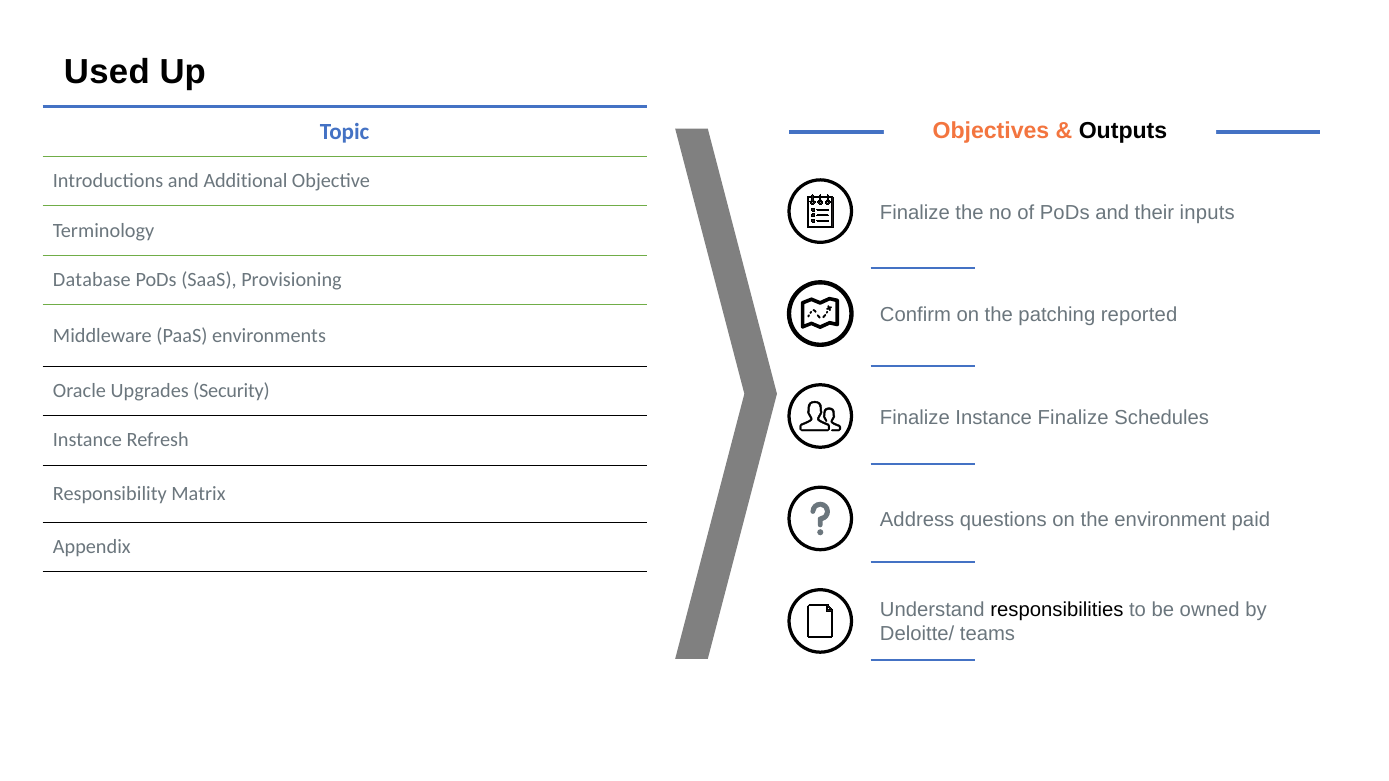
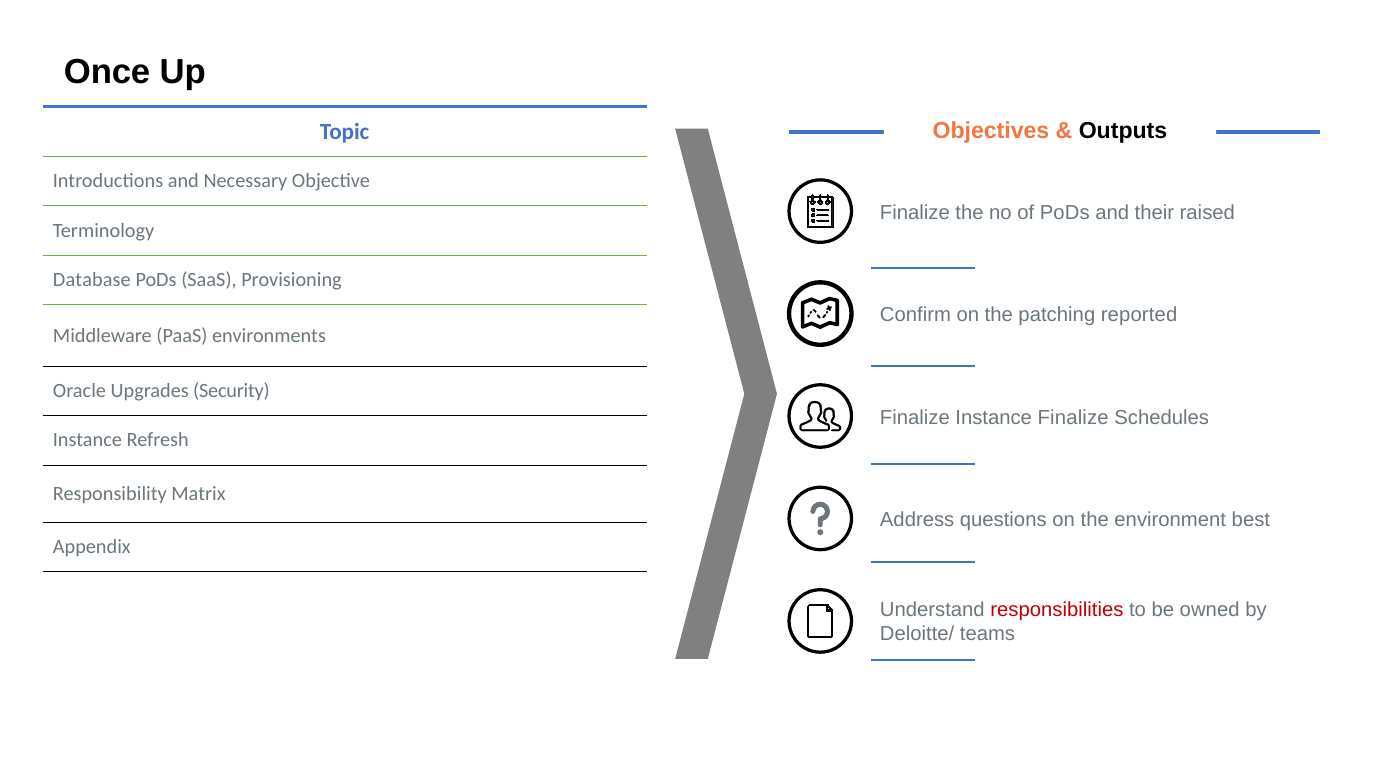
Used: Used -> Once (107, 72)
Additional: Additional -> Necessary (245, 181)
inputs: inputs -> raised (1207, 213)
paid: paid -> best (1251, 520)
responsibilities colour: black -> red (1057, 610)
